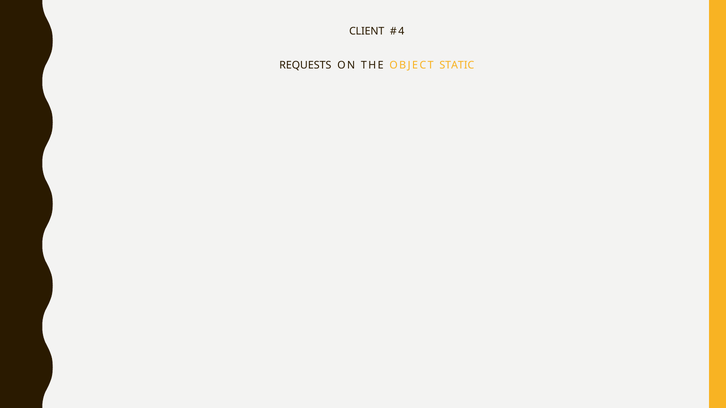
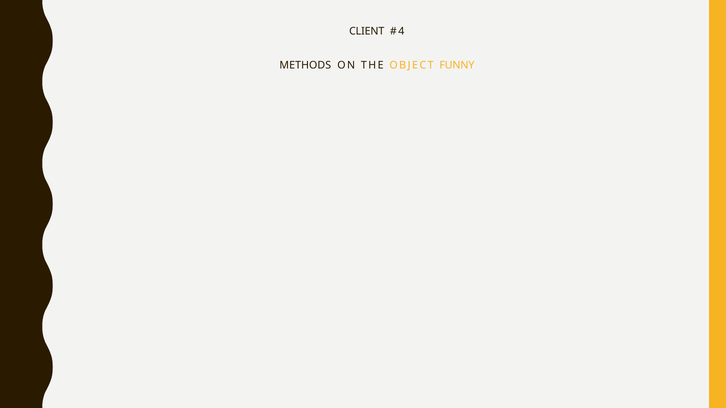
REQUESTS: REQUESTS -> METHODS (305, 65)
STATIC: STATIC -> FUNNY (457, 65)
